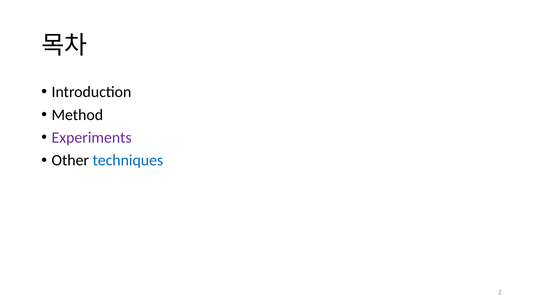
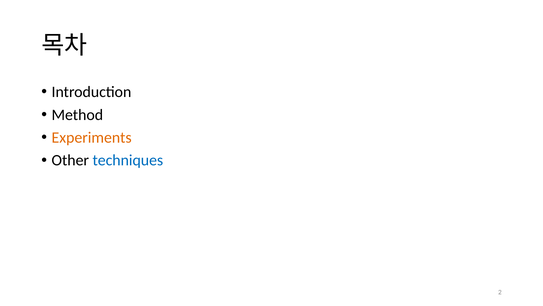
Experiments colour: purple -> orange (92, 137)
